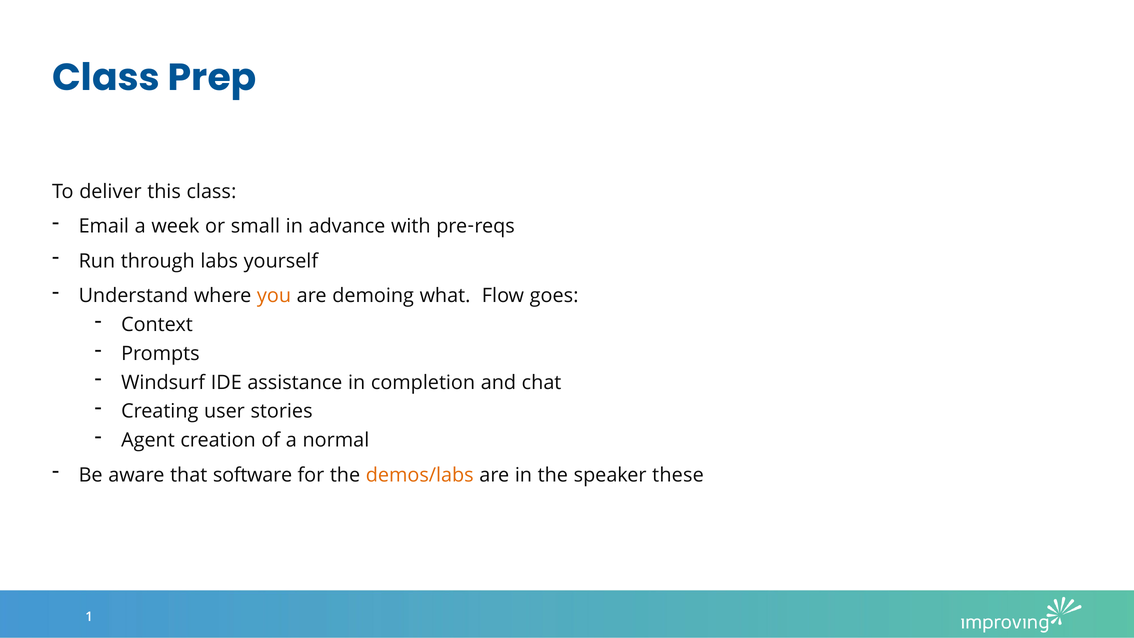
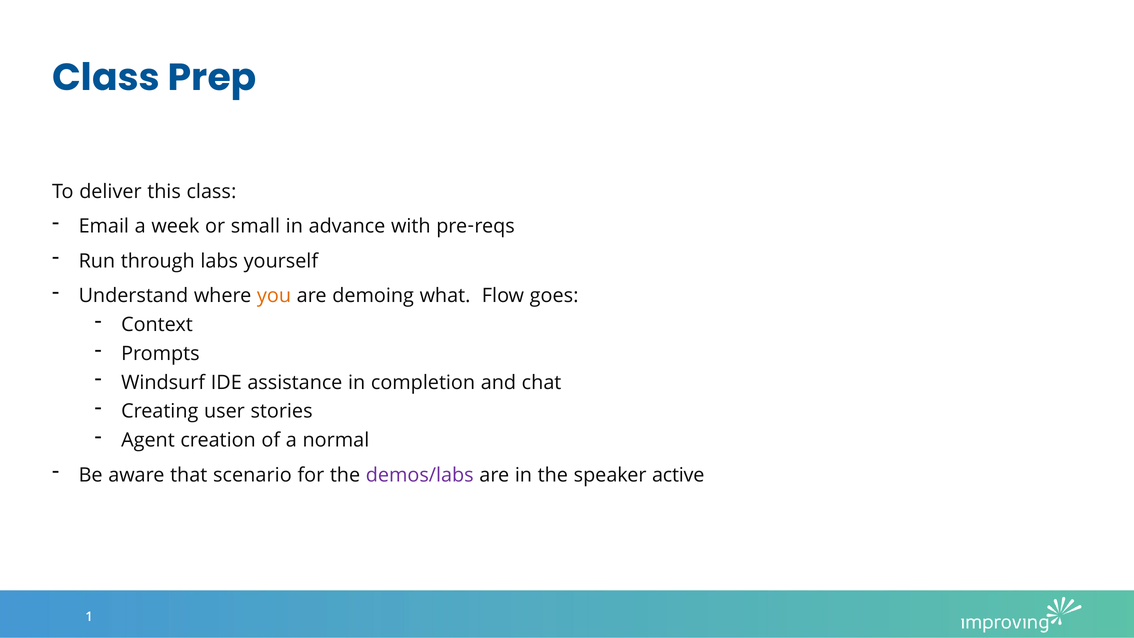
software: software -> scenario (252, 474)
demos/labs colour: orange -> purple (420, 474)
these: these -> active (678, 474)
